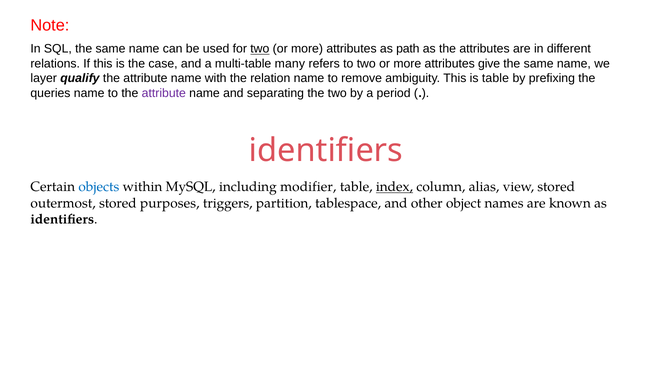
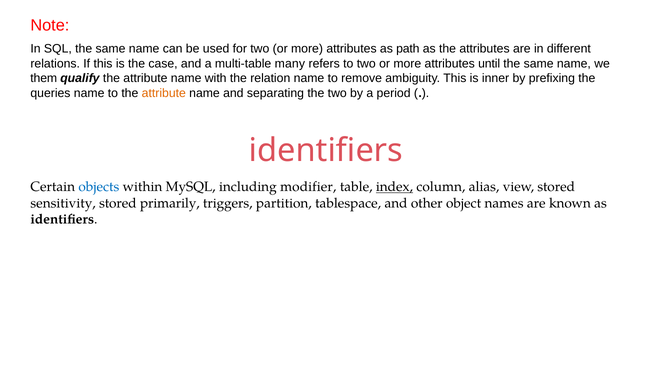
two underline: present -> none (260, 49)
give: give -> until (489, 64)
layer: layer -> them (44, 78)
is table: table -> inner (496, 78)
attribute colour: purple -> orange (164, 93)
outermost: outermost -> sensitivity (63, 203)
purposes: purposes -> primarily (170, 203)
